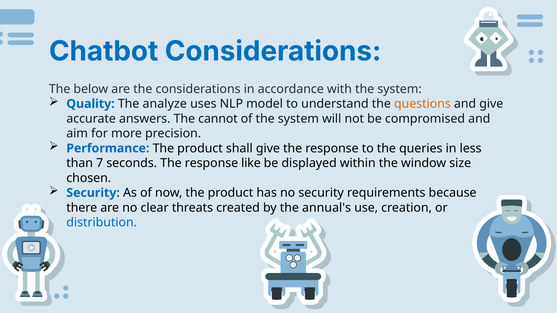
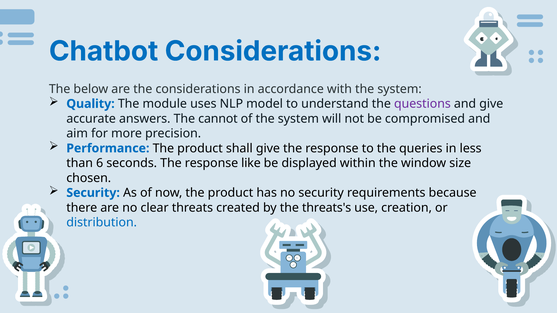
analyze: analyze -> module (165, 104)
questions colour: orange -> purple (422, 104)
7: 7 -> 6 (100, 163)
annual's: annual's -> threats's (327, 208)
